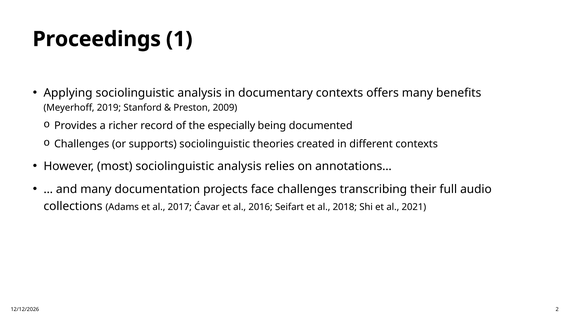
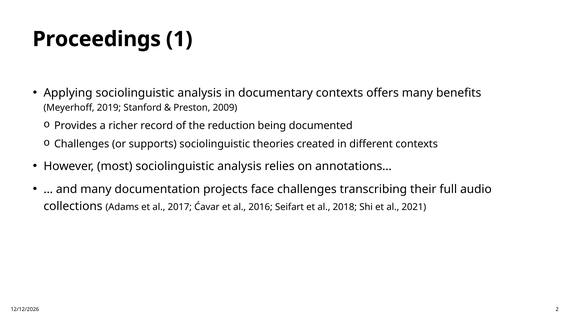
especially: especially -> reduction (231, 126)
